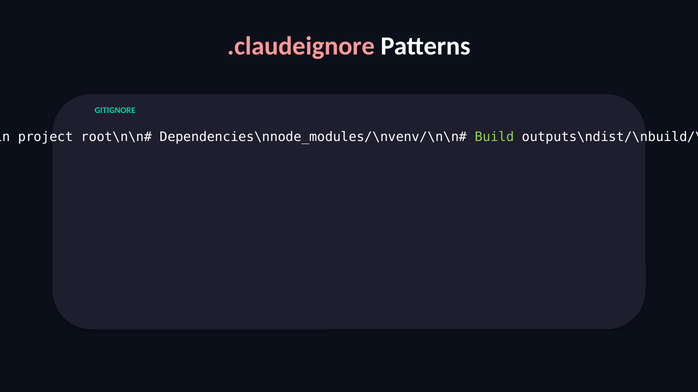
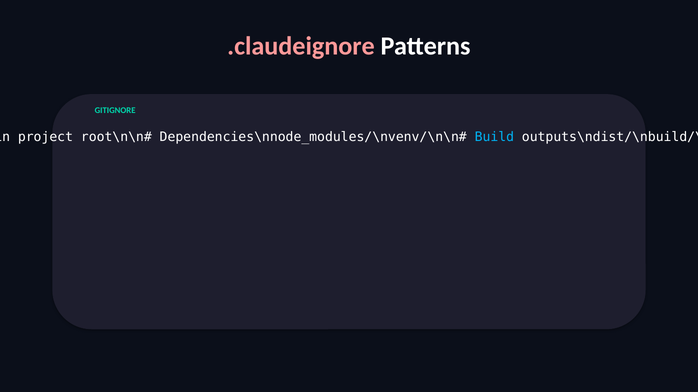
Build colour: light green -> light blue (494, 137)
